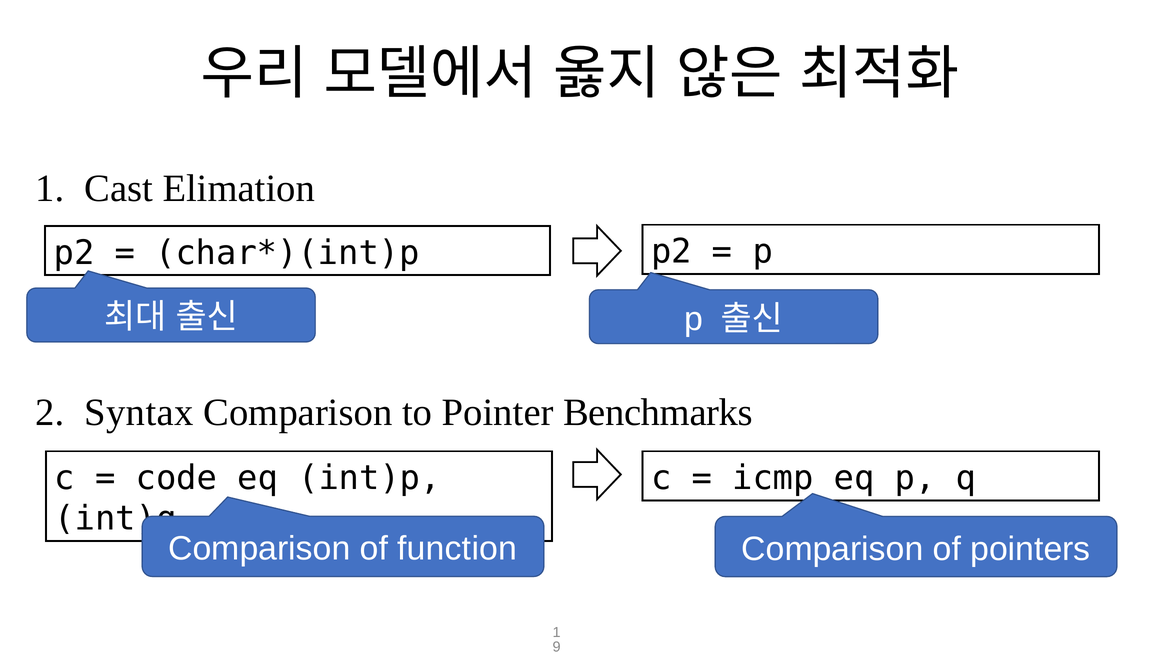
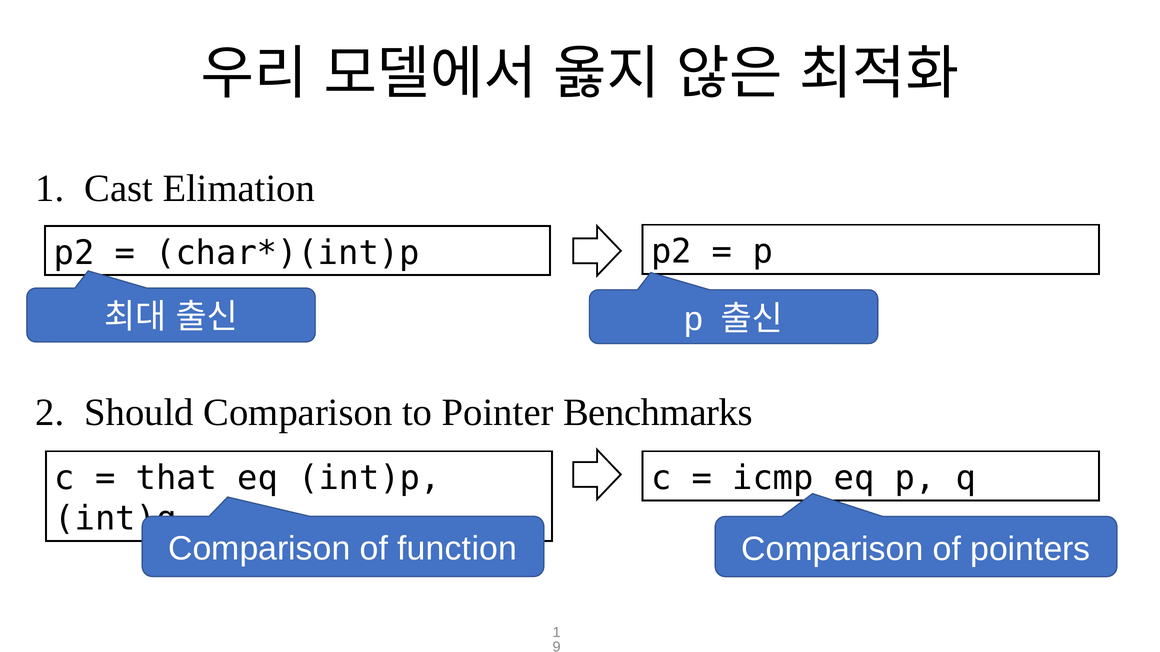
Syntax: Syntax -> Should (139, 413)
code: code -> that (176, 479)
